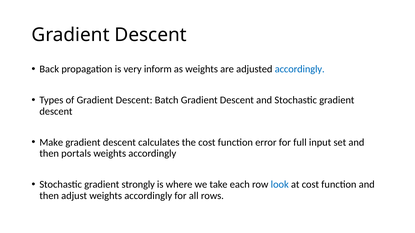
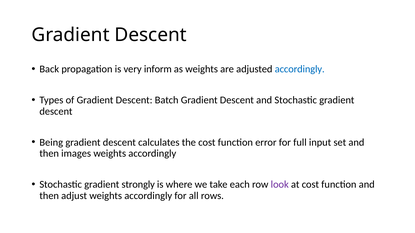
Make: Make -> Being (51, 143)
portals: portals -> images (76, 154)
look colour: blue -> purple (280, 185)
